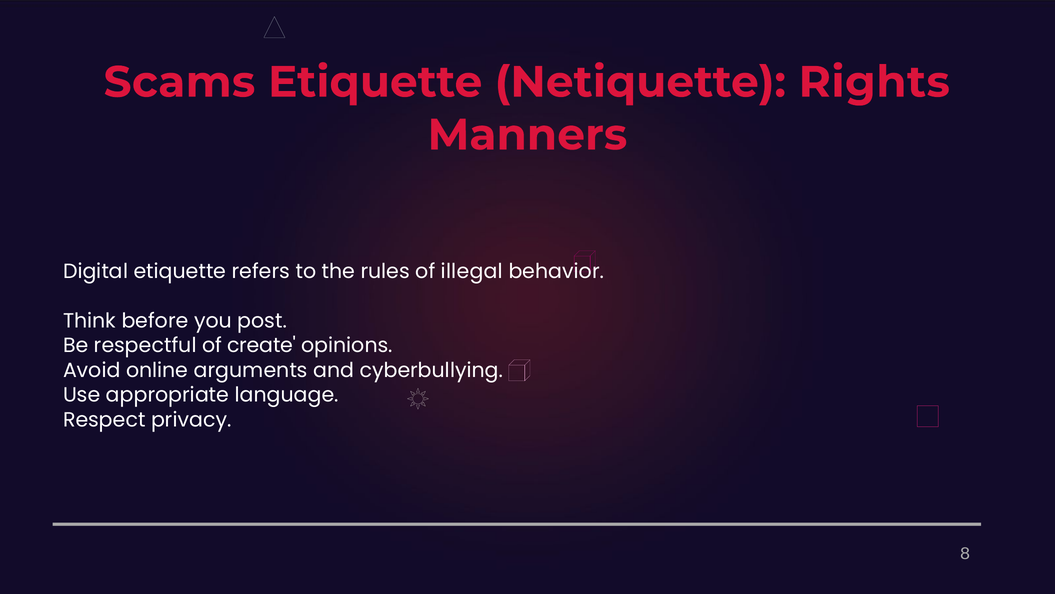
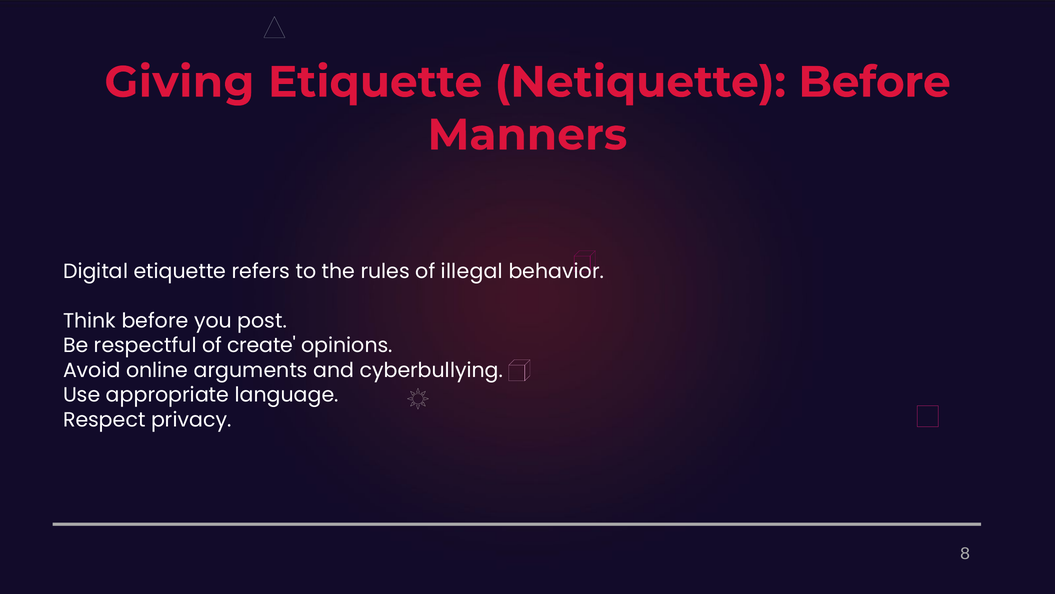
Scams: Scams -> Giving (179, 82)
Netiquette Rights: Rights -> Before (875, 82)
